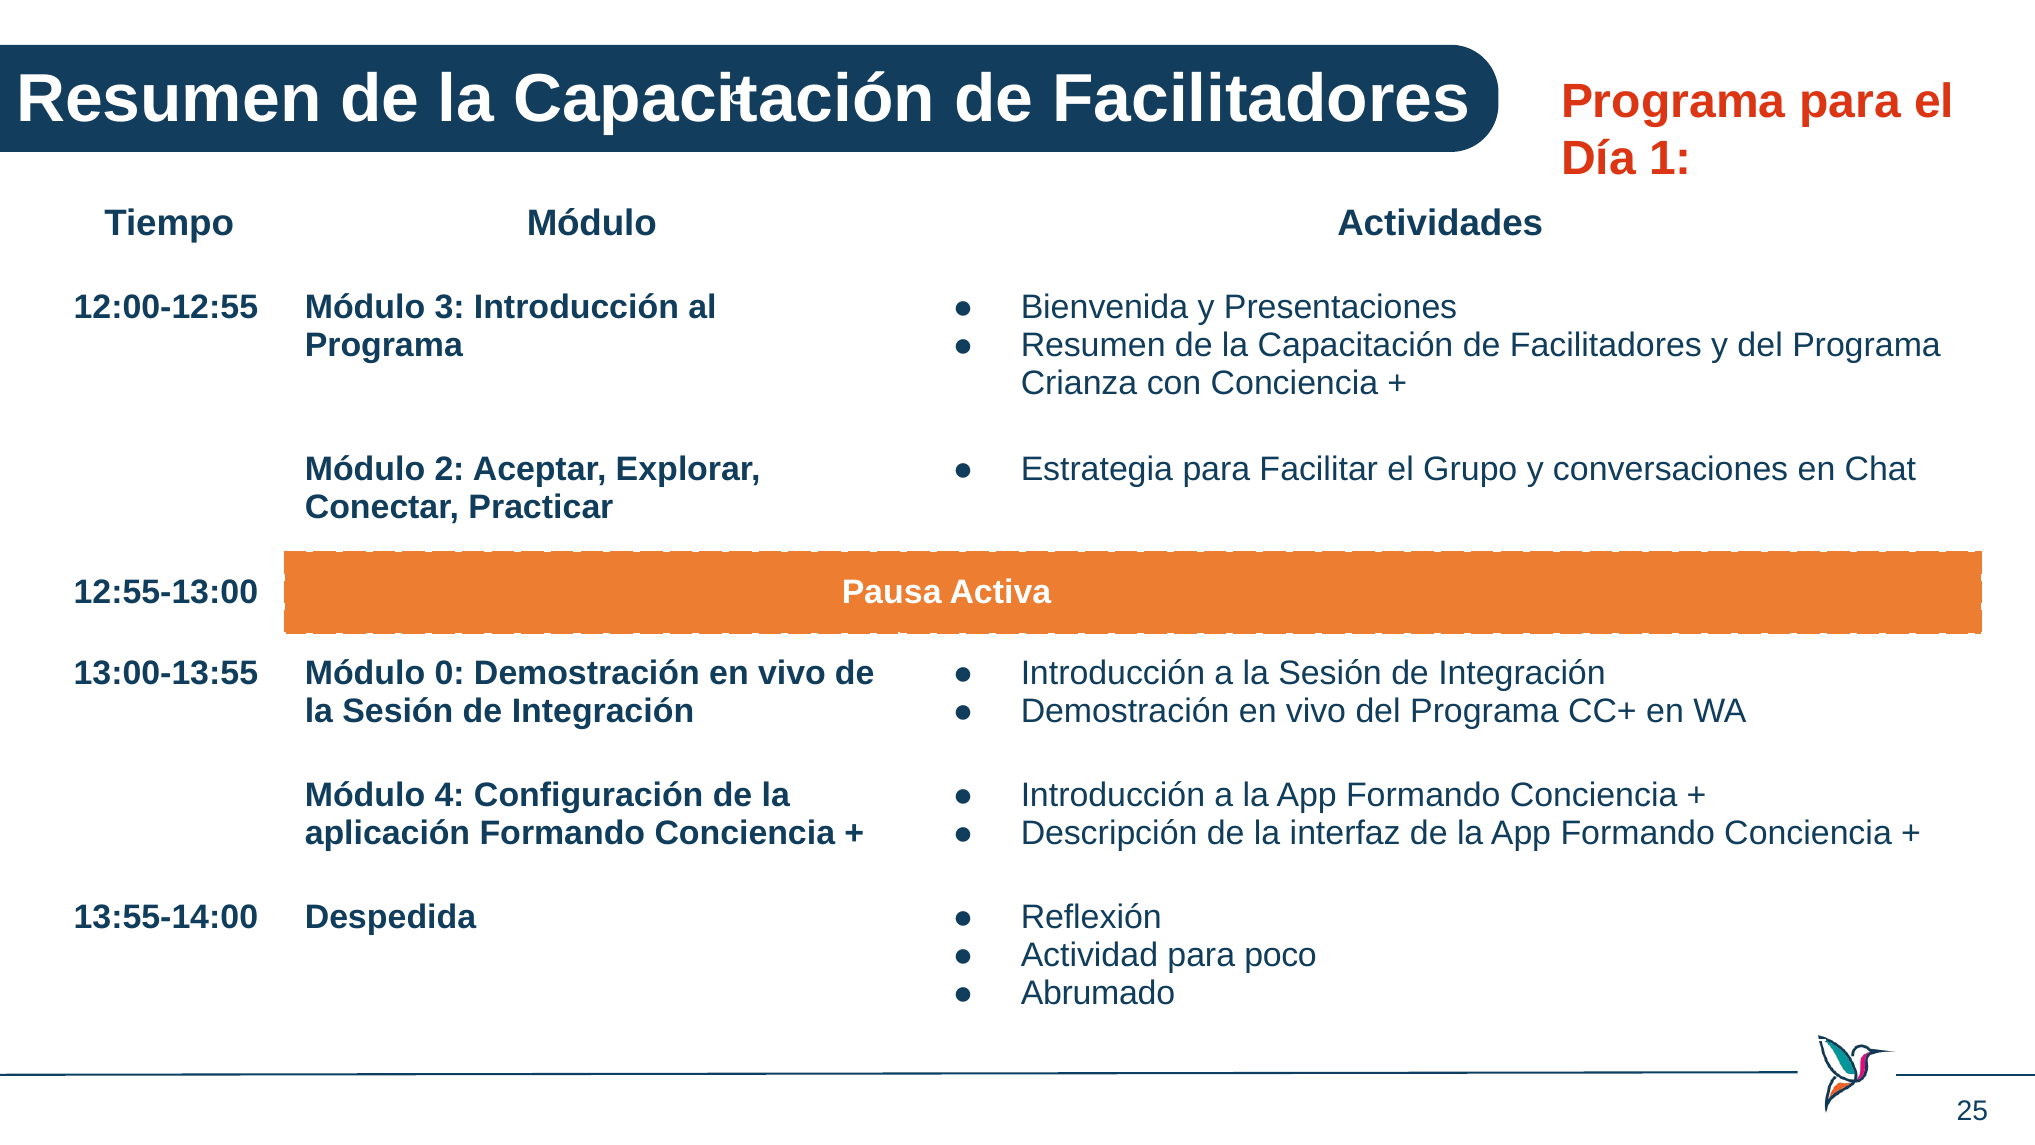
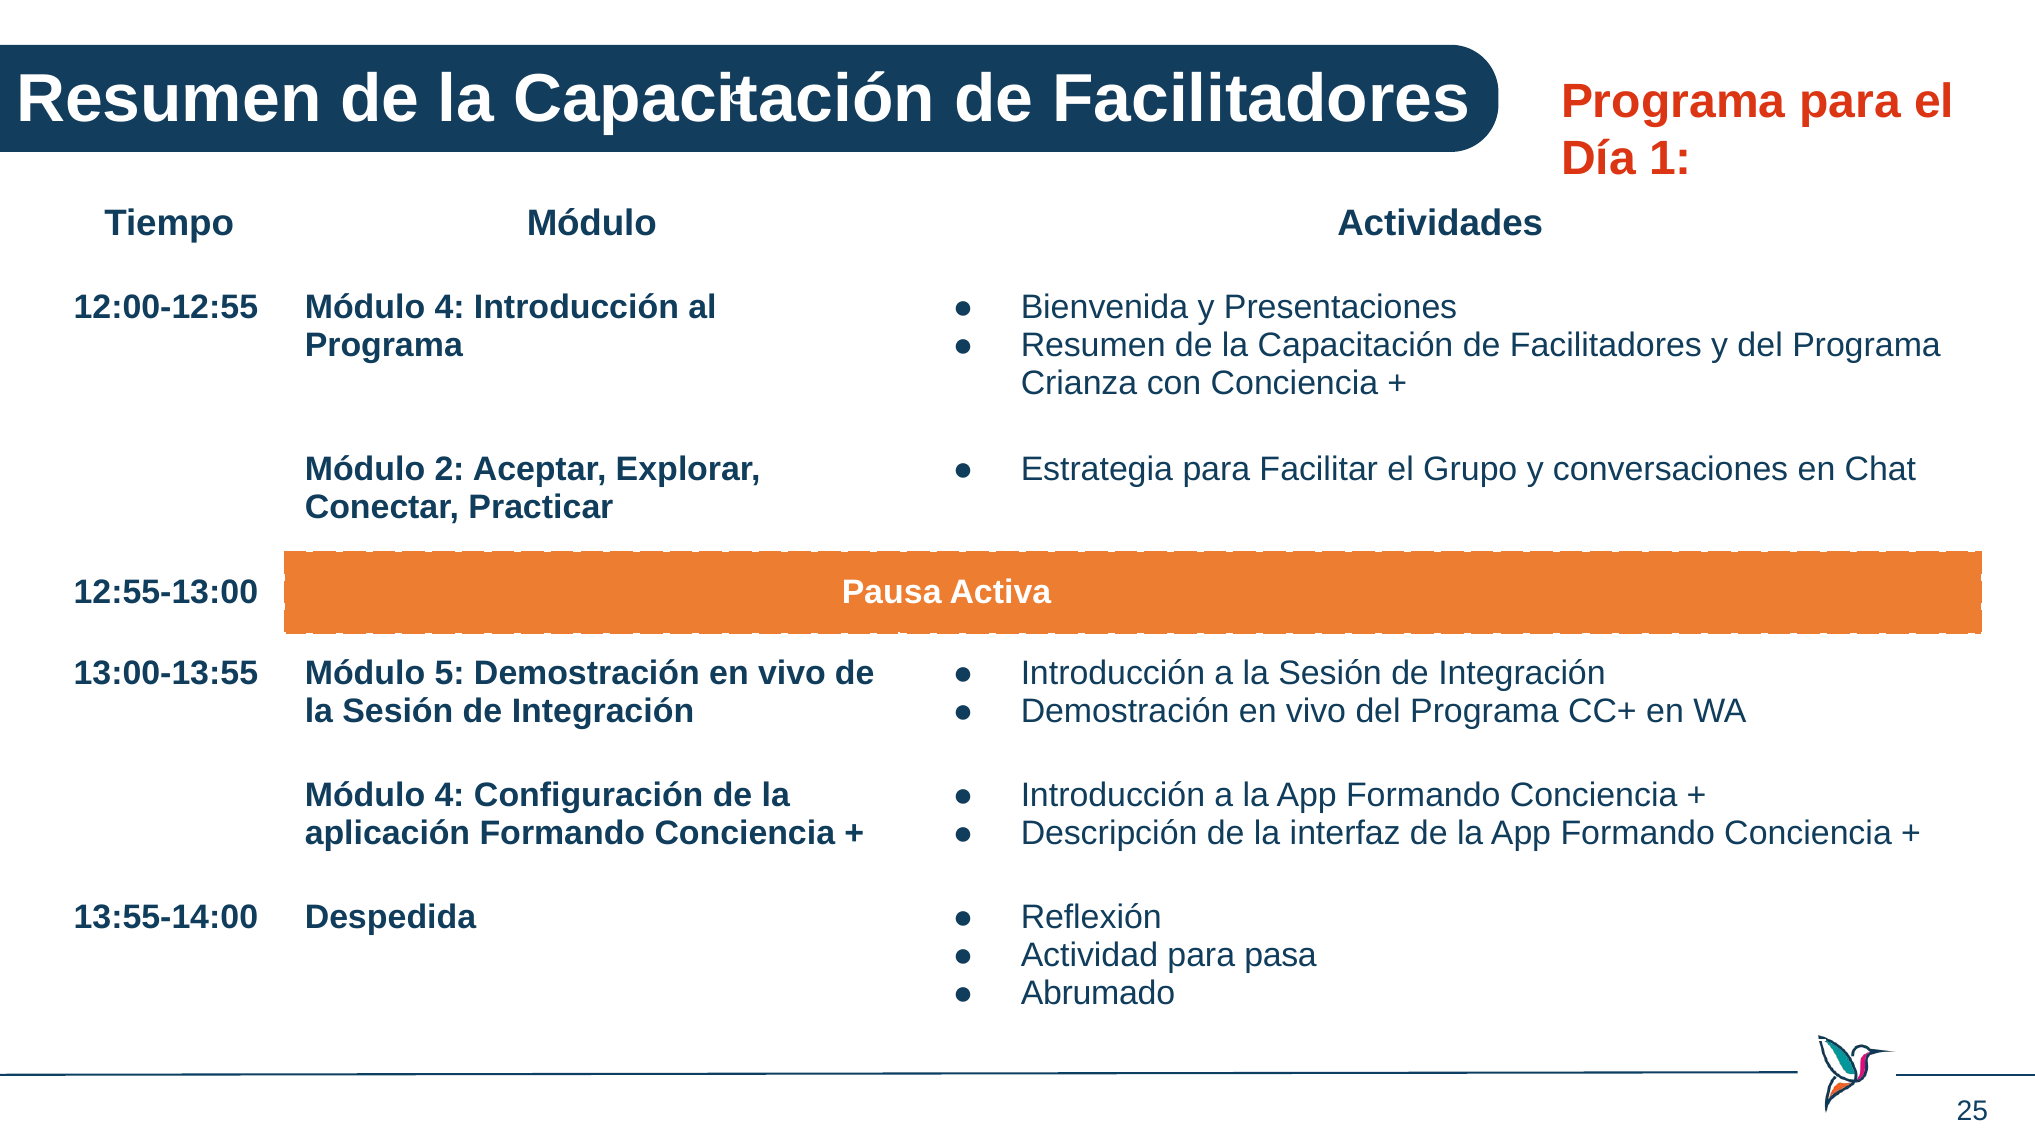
12:00-12:55 Módulo 3: 3 -> 4 (450, 307)
0: 0 -> 5 (450, 673)
poco: poco -> pasa (1281, 955)
